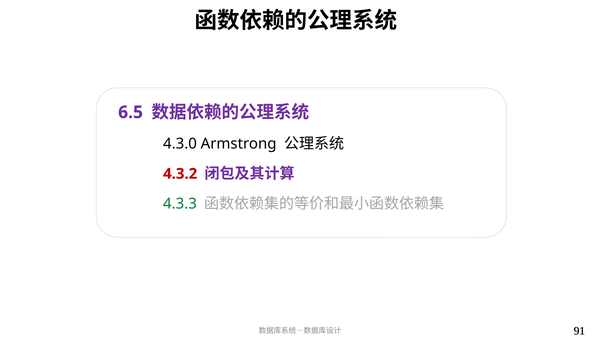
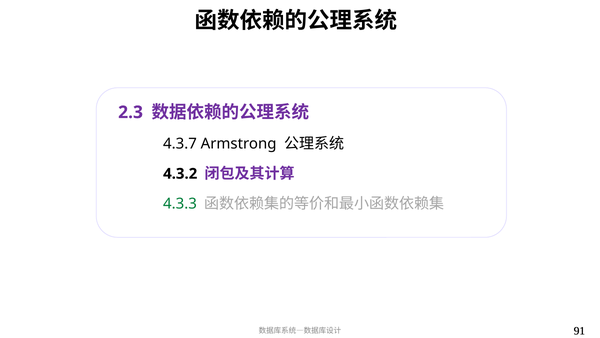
6.5: 6.5 -> 2.3 (131, 112)
4.3.0: 4.3.0 -> 4.3.7 (180, 143)
4.3.2 colour: red -> black (180, 173)
